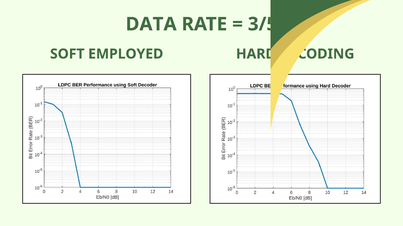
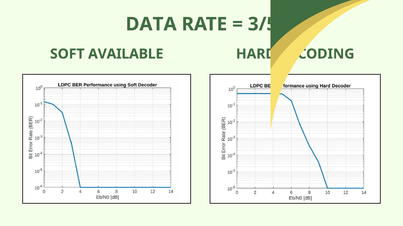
EMPLOYED: EMPLOYED -> AVAILABLE (126, 54)
